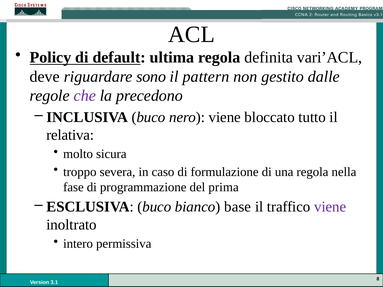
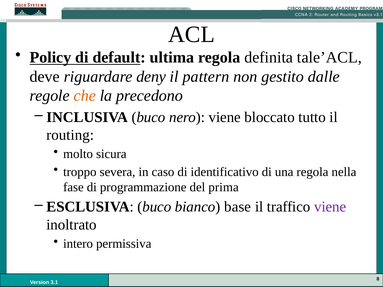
vari’ACL: vari’ACL -> tale’ACL (329, 57)
sono: sono -> deny (151, 77)
che colour: purple -> orange (85, 96)
relativa: relativa -> routing (70, 135)
formulazione: formulazione -> identificativo (225, 172)
